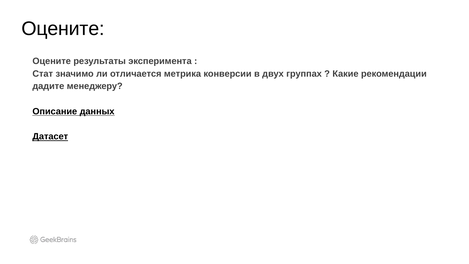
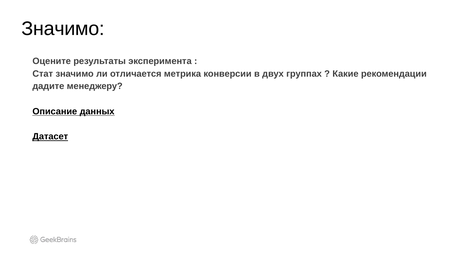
Оцените: Оцените -> Значимо (63, 29)
